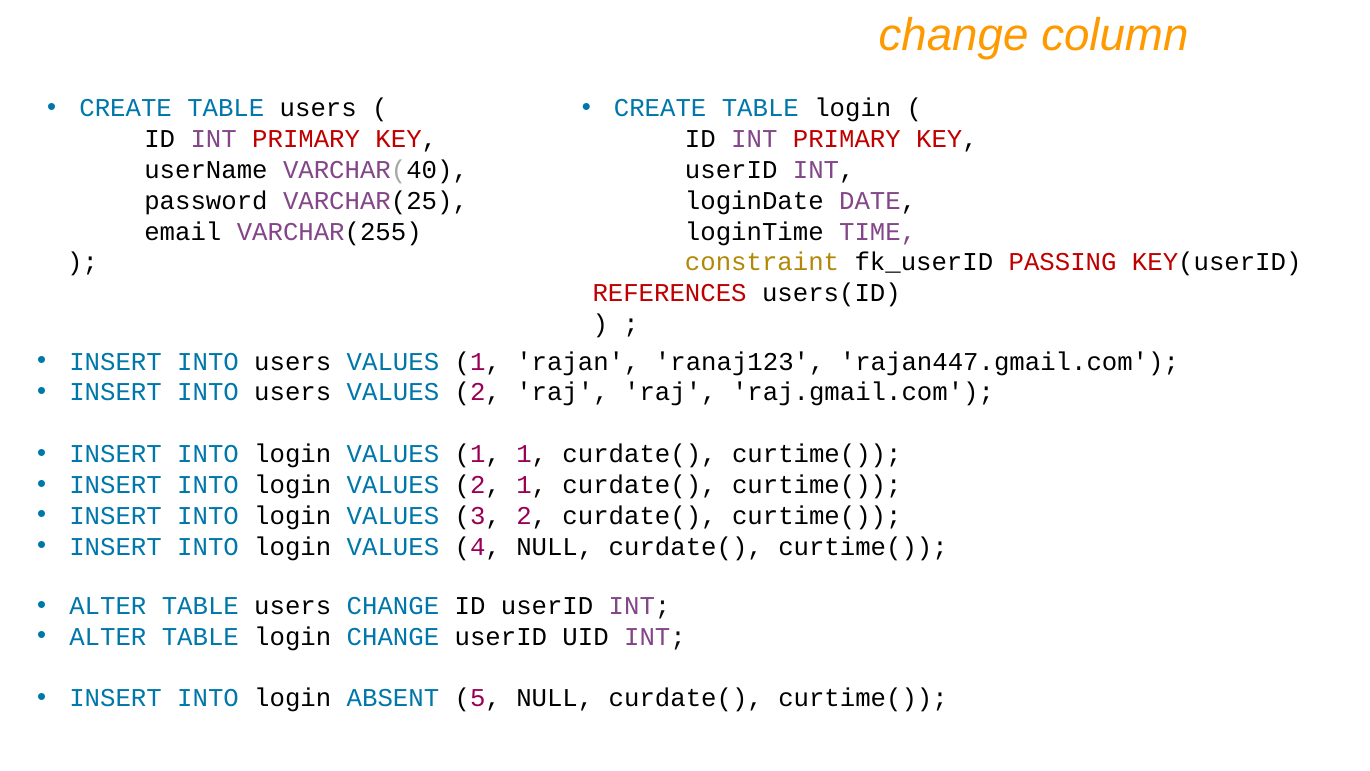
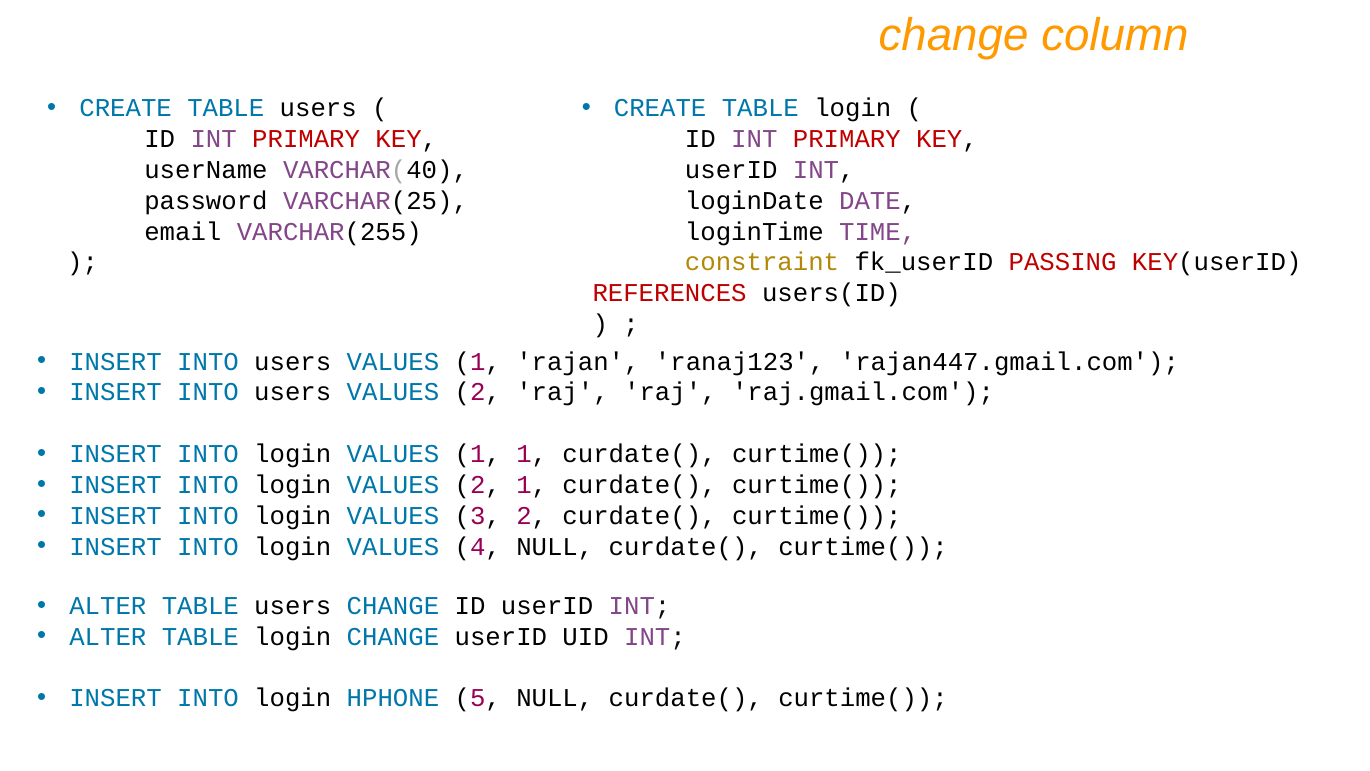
ABSENT: ABSENT -> HPHONE (393, 698)
